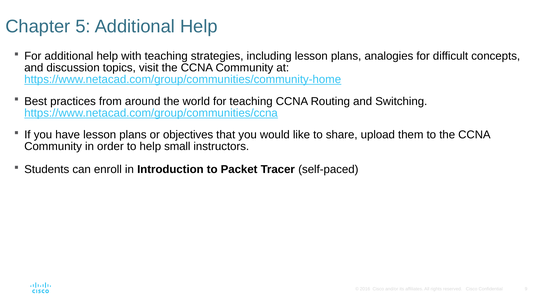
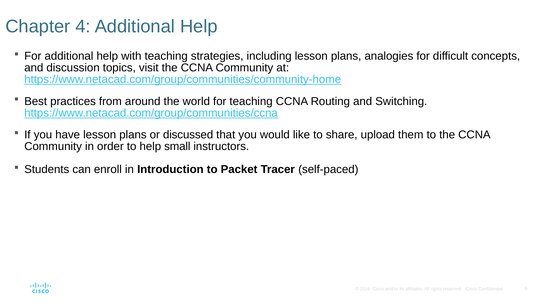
5: 5 -> 4 (83, 26)
objectives: objectives -> discussed (188, 135)
